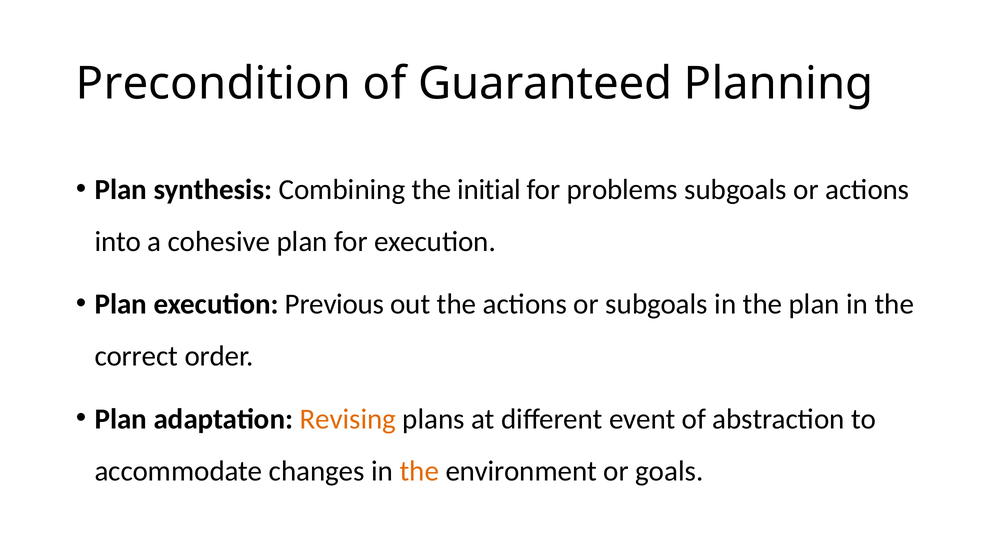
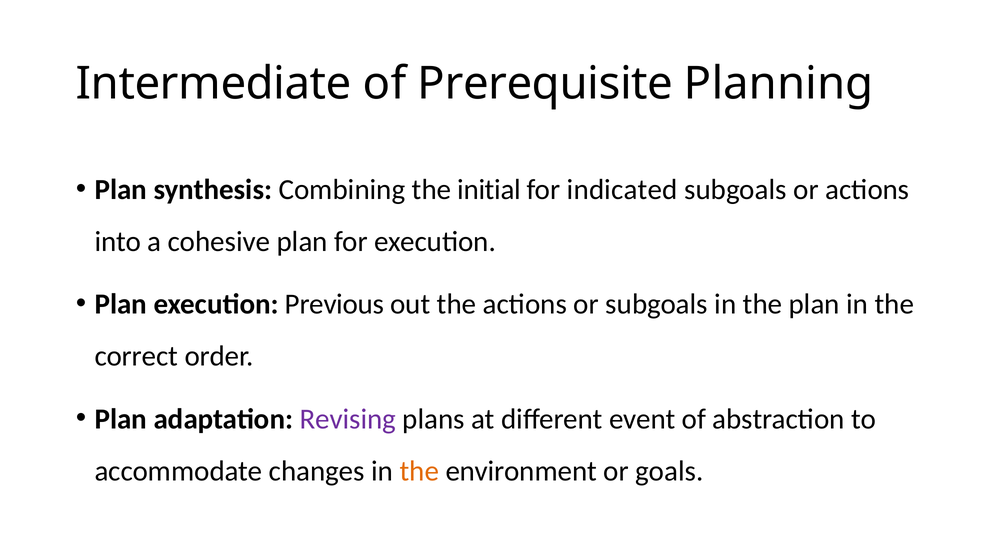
Precondition: Precondition -> Intermediate (214, 84)
Guaranteed: Guaranteed -> Prerequisite (545, 84)
problems: problems -> indicated (622, 190)
Revising colour: orange -> purple (348, 419)
